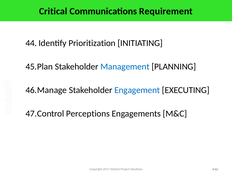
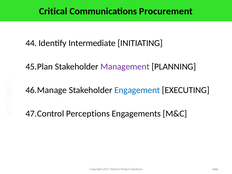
Requirement: Requirement -> Procurement (166, 11)
Prioritization: Prioritization -> Intermediate (92, 43)
Management colour: blue -> purple (125, 67)
